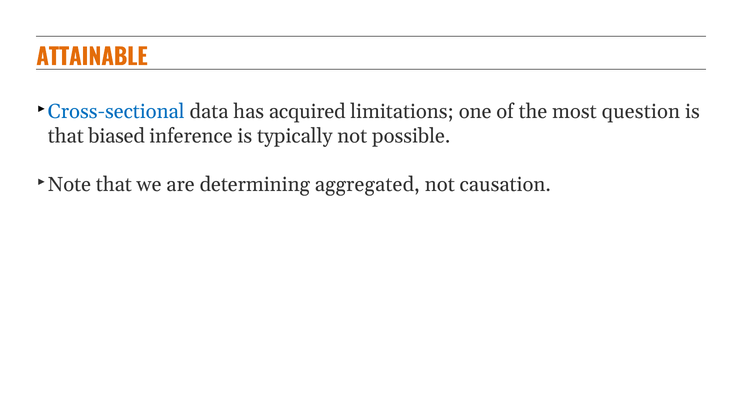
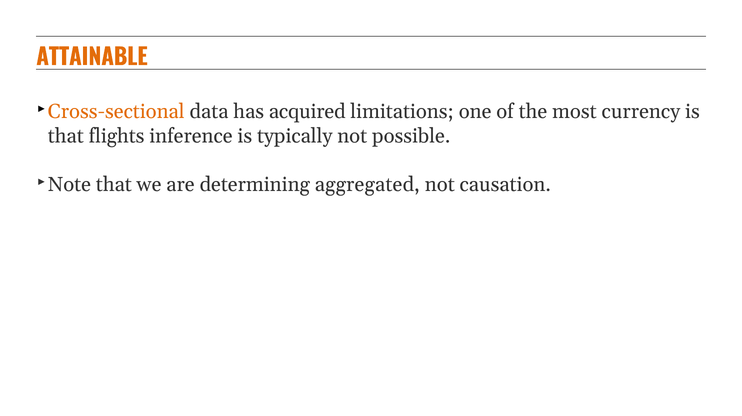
Cross-sectional colour: blue -> orange (116, 112)
question: question -> currency (641, 112)
biased: biased -> flights (117, 136)
